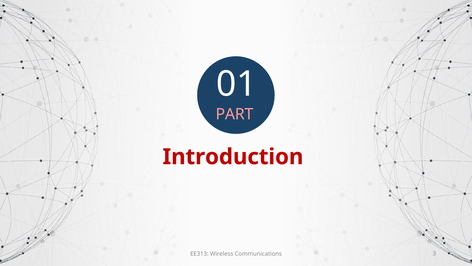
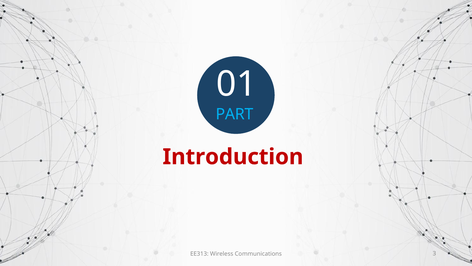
PART colour: pink -> light blue (234, 114)
